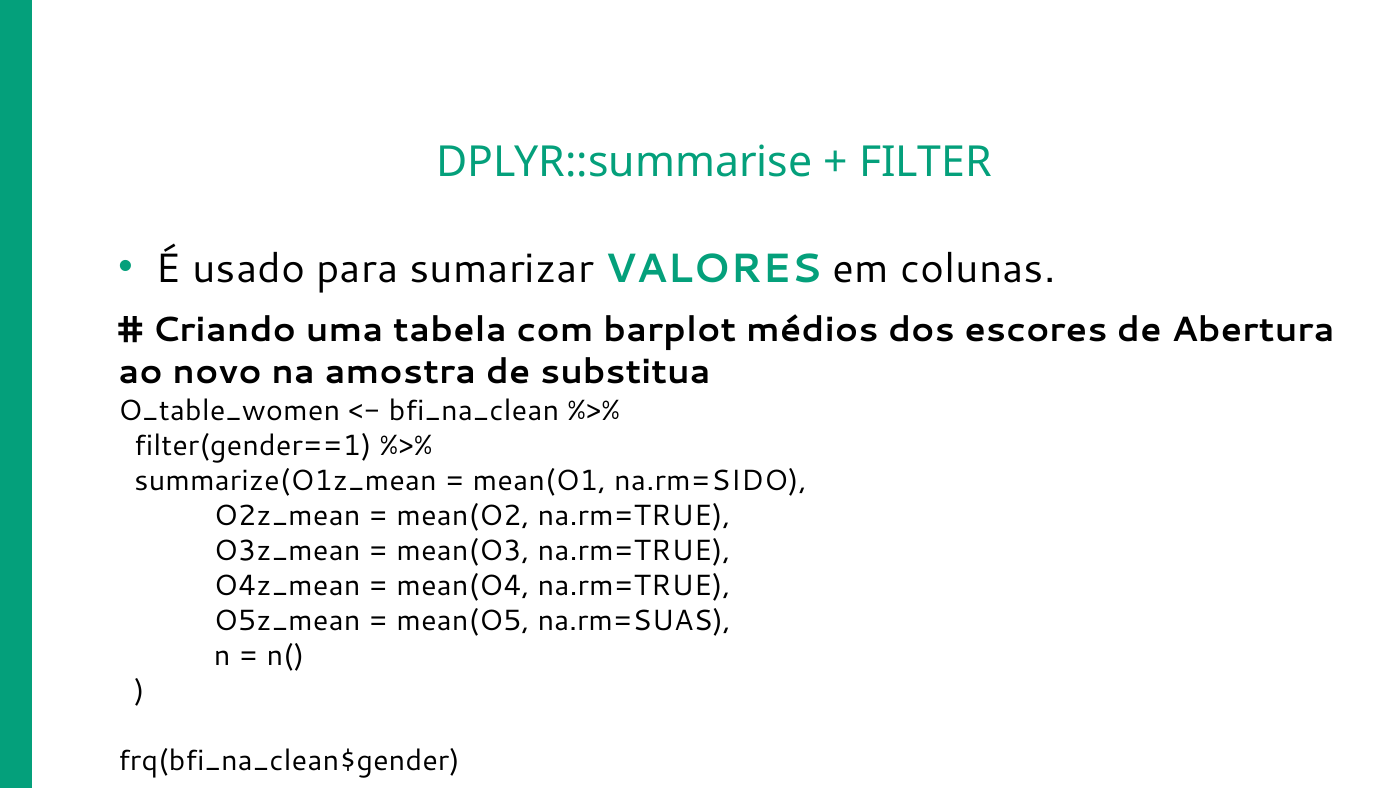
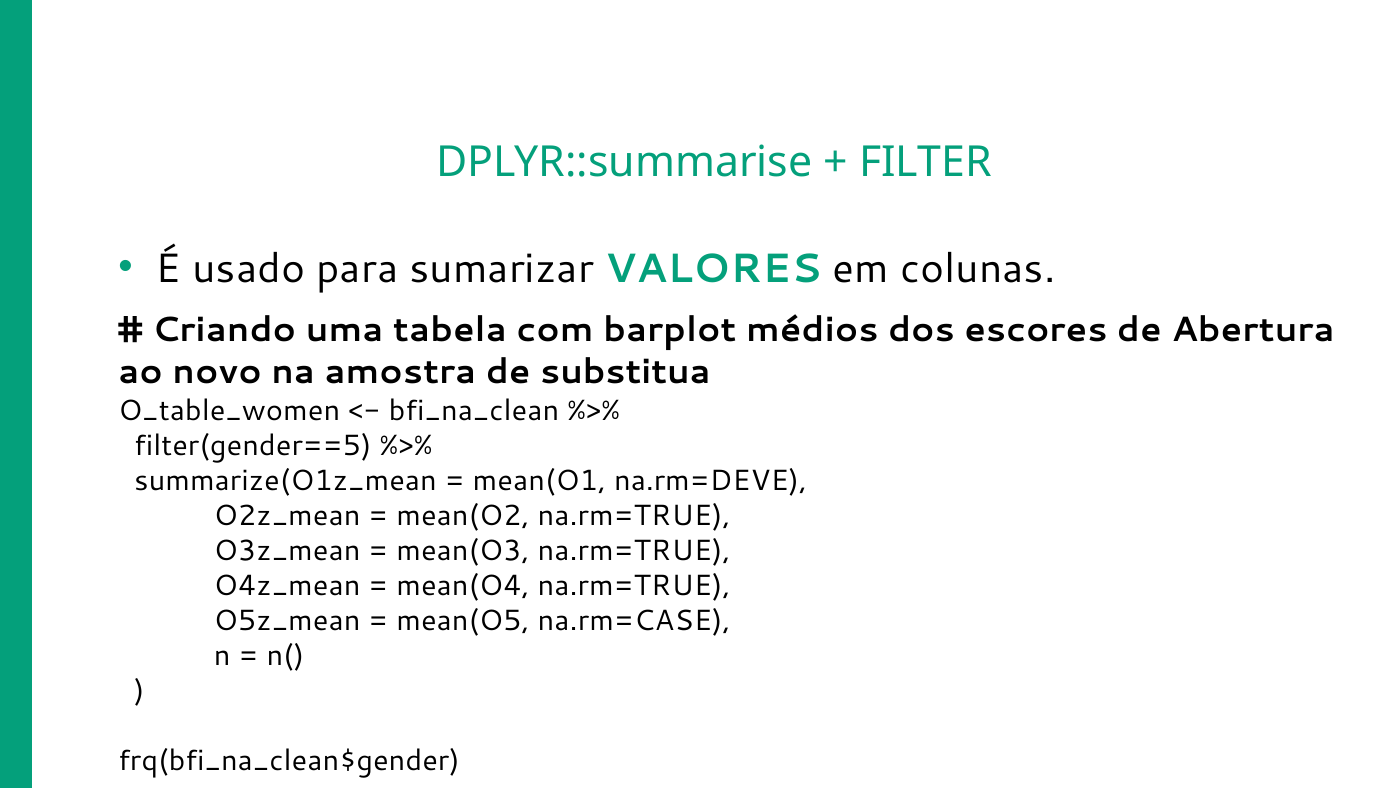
filter(gender==1: filter(gender==1 -> filter(gender==5 (253, 445)
na.rm=SIDO: na.rm=SIDO -> na.rm=DEVE (711, 480)
na.rm=SUAS: na.rm=SUAS -> na.rm=CASE (634, 620)
